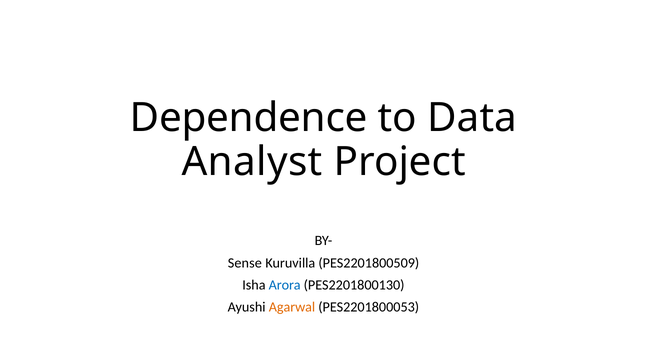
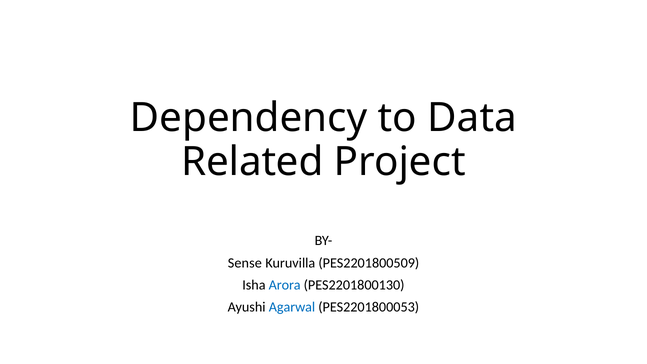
Dependence: Dependence -> Dependency (249, 118)
Analyst: Analyst -> Related (252, 162)
Agarwal colour: orange -> blue (292, 307)
